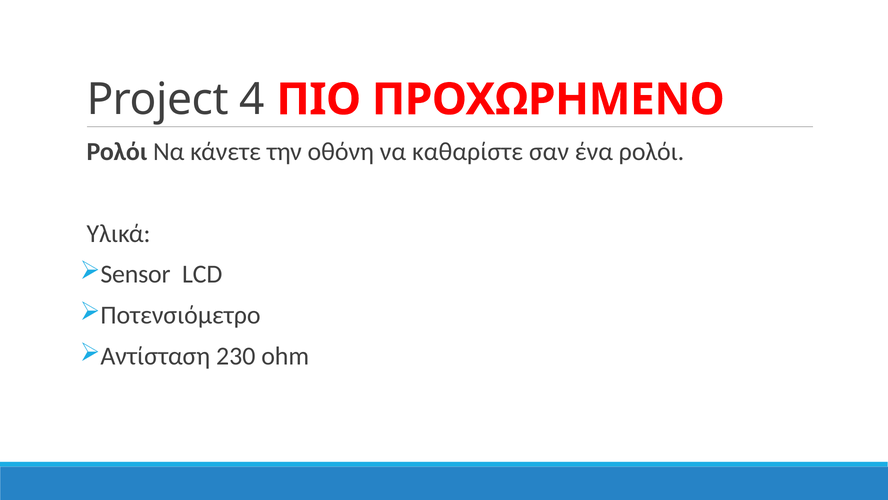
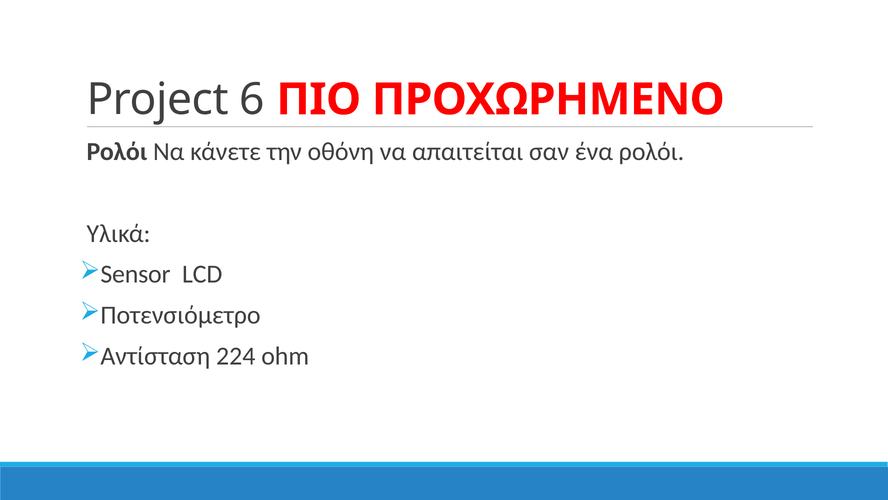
4: 4 -> 6 (252, 99)
καθαρίστε: καθαρίστε -> απαιτείται (468, 152)
230: 230 -> 224 (236, 356)
